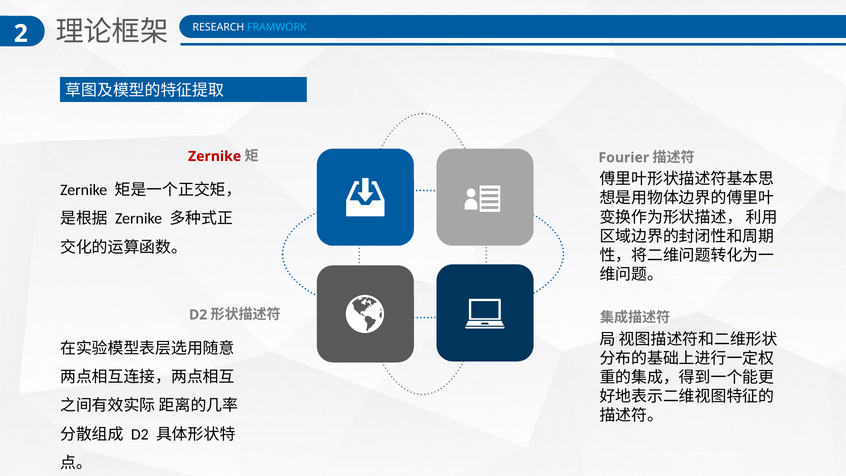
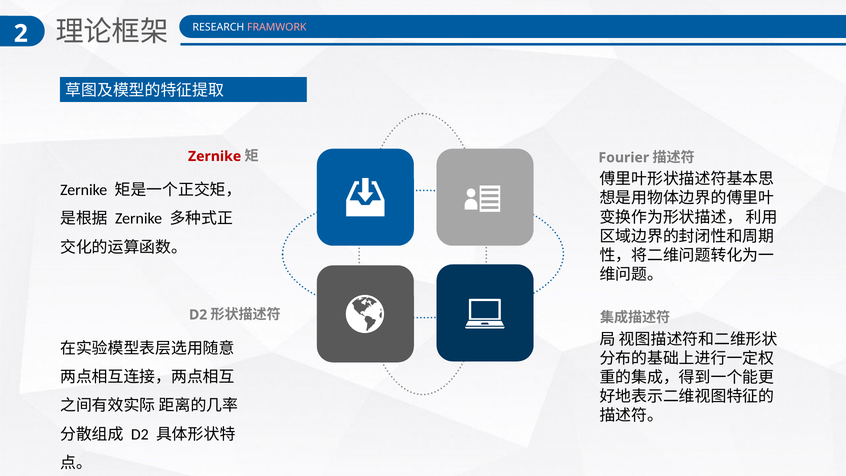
FRAMWORK colour: light blue -> pink (277, 27)
